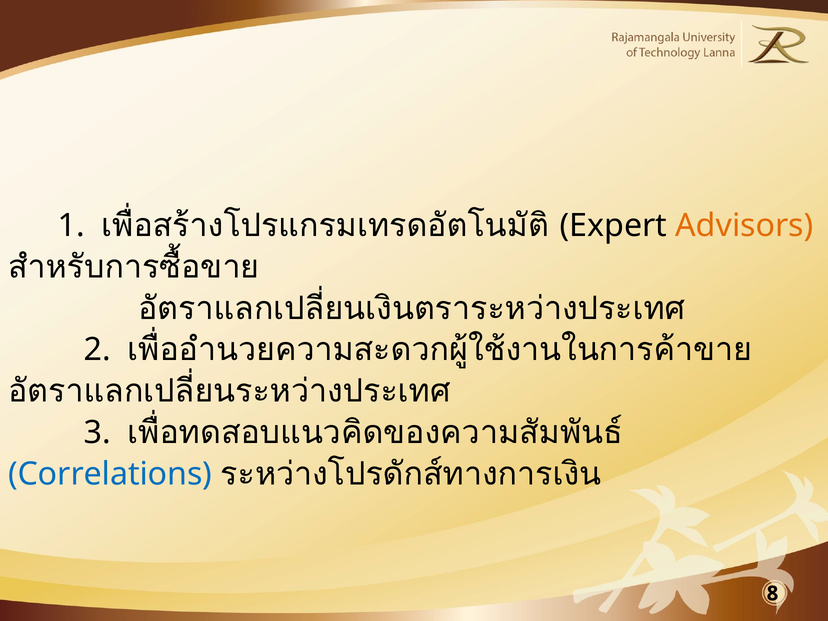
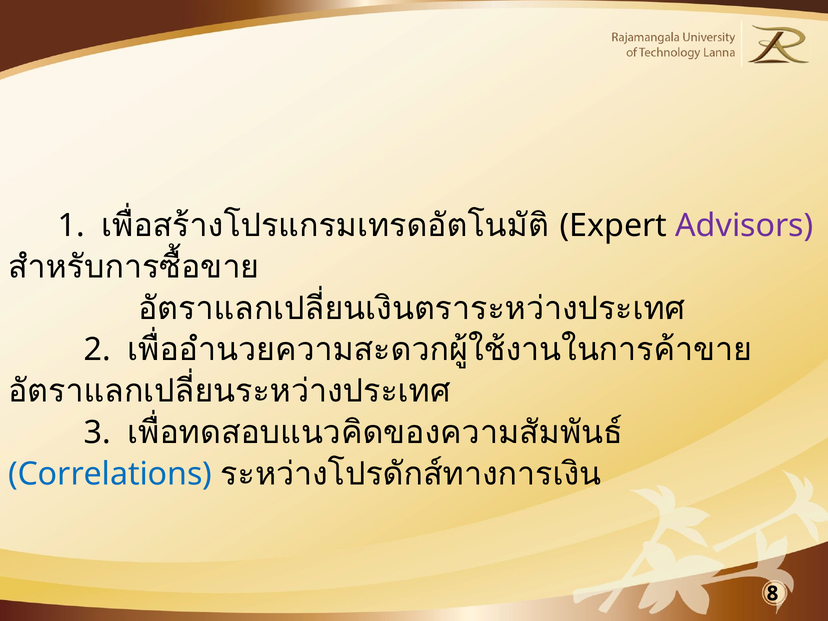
Advisors colour: orange -> purple (744, 226)
